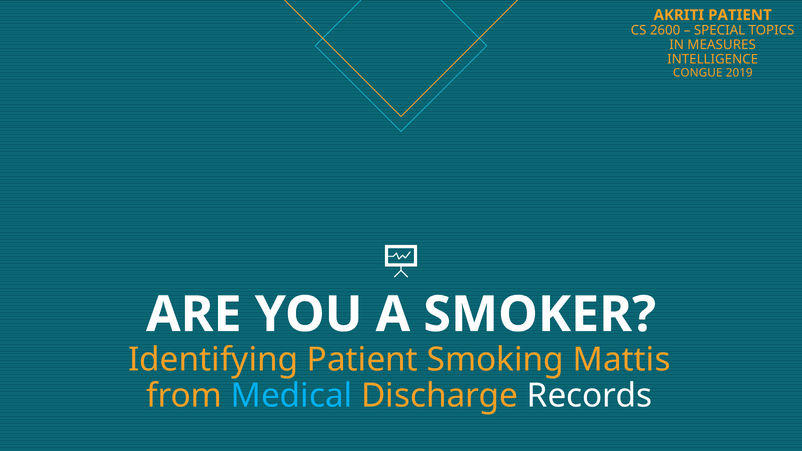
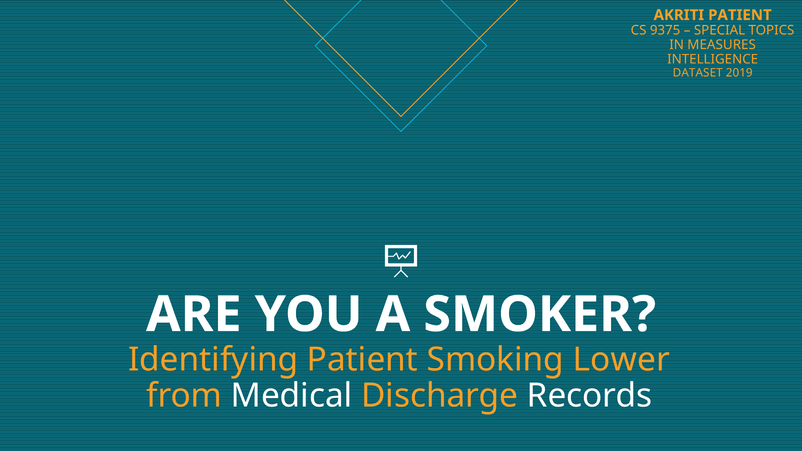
2600: 2600 -> 9375 (665, 30)
CONGUE: CONGUE -> DATASET (698, 73)
Mattis: Mattis -> Lower (621, 360)
Medical colour: light blue -> white (292, 396)
